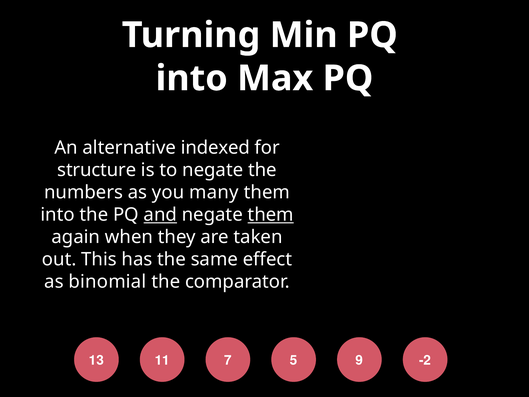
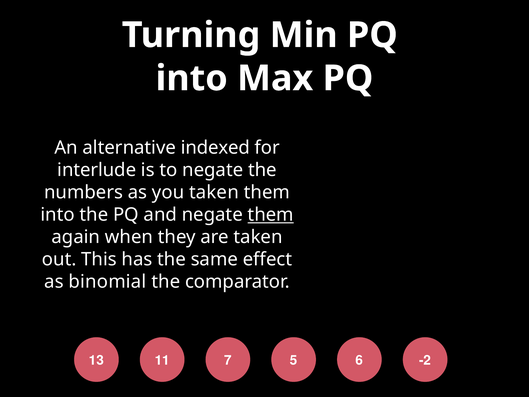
structure: structure -> interlude (97, 170)
you many: many -> taken (214, 192)
and underline: present -> none (160, 215)
9: 9 -> 6 (359, 360)
